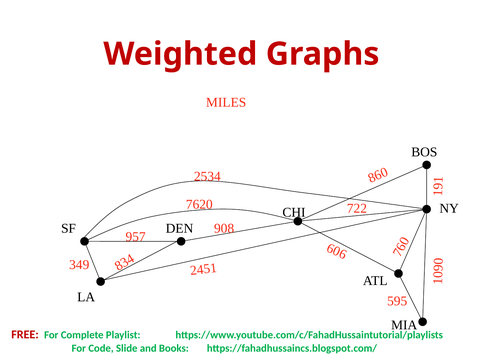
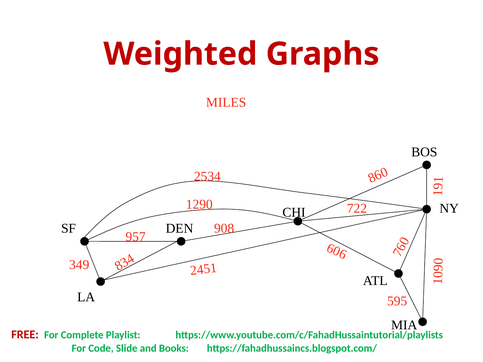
7620: 7620 -> 1290 (199, 205)
